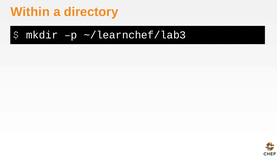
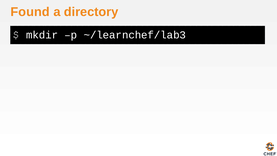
Within: Within -> Found (30, 12)
